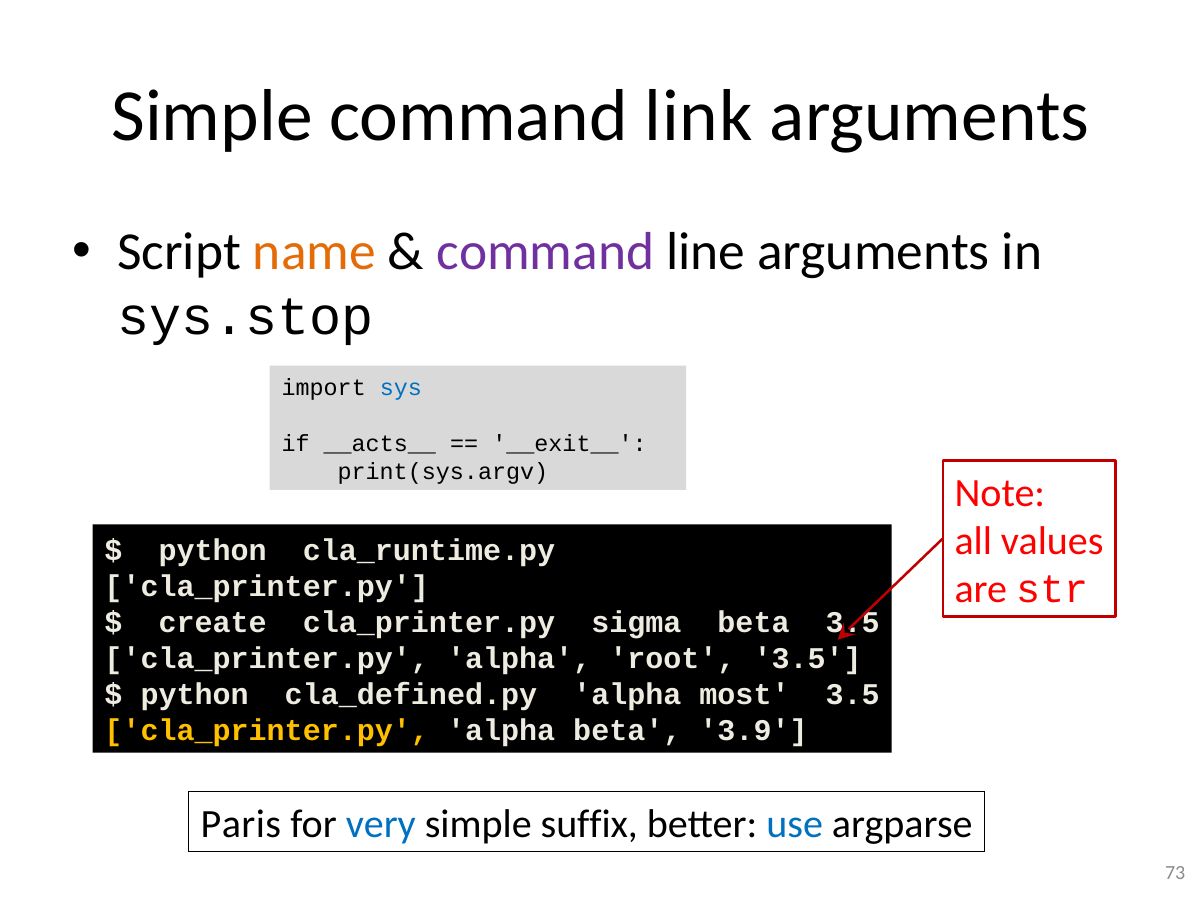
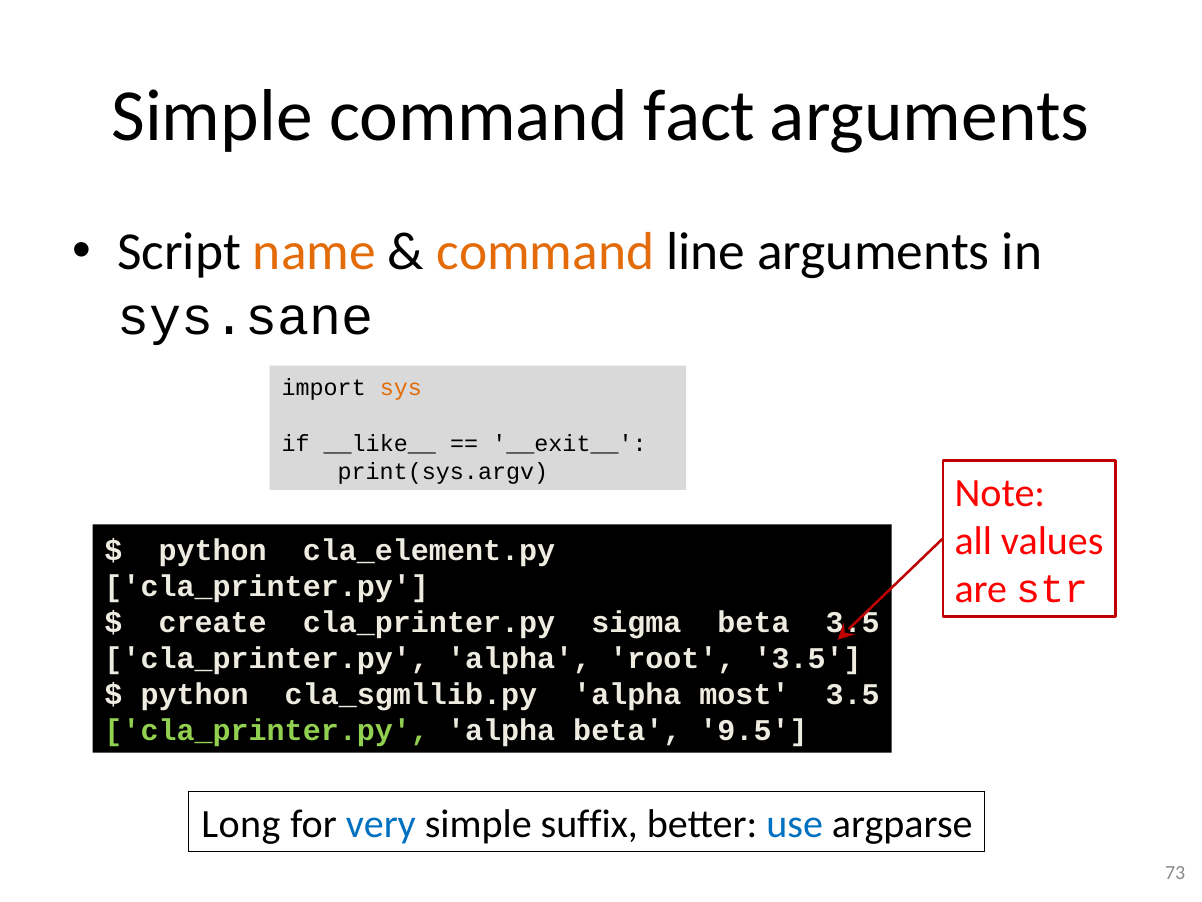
link: link -> fact (699, 116)
command colour: purple -> orange (545, 252)
sys.stop: sys.stop -> sys.sane (246, 316)
sys colour: blue -> orange (401, 387)
__acts__: __acts__ -> __like__ (380, 443)
cla_runtime.py: cla_runtime.py -> cla_element.py (429, 550)
cla_defined.py: cla_defined.py -> cla_sgmllib.py (411, 694)
cla_printer.py colour: yellow -> light green (267, 730)
3.9: 3.9 -> 9.5 (754, 730)
Paris: Paris -> Long (241, 824)
